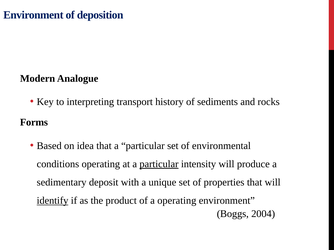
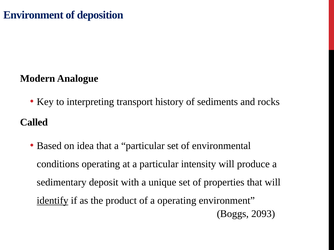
Forms: Forms -> Called (34, 123)
particular underline: present -> none (159, 164)
2004: 2004 -> 2093 (263, 214)
